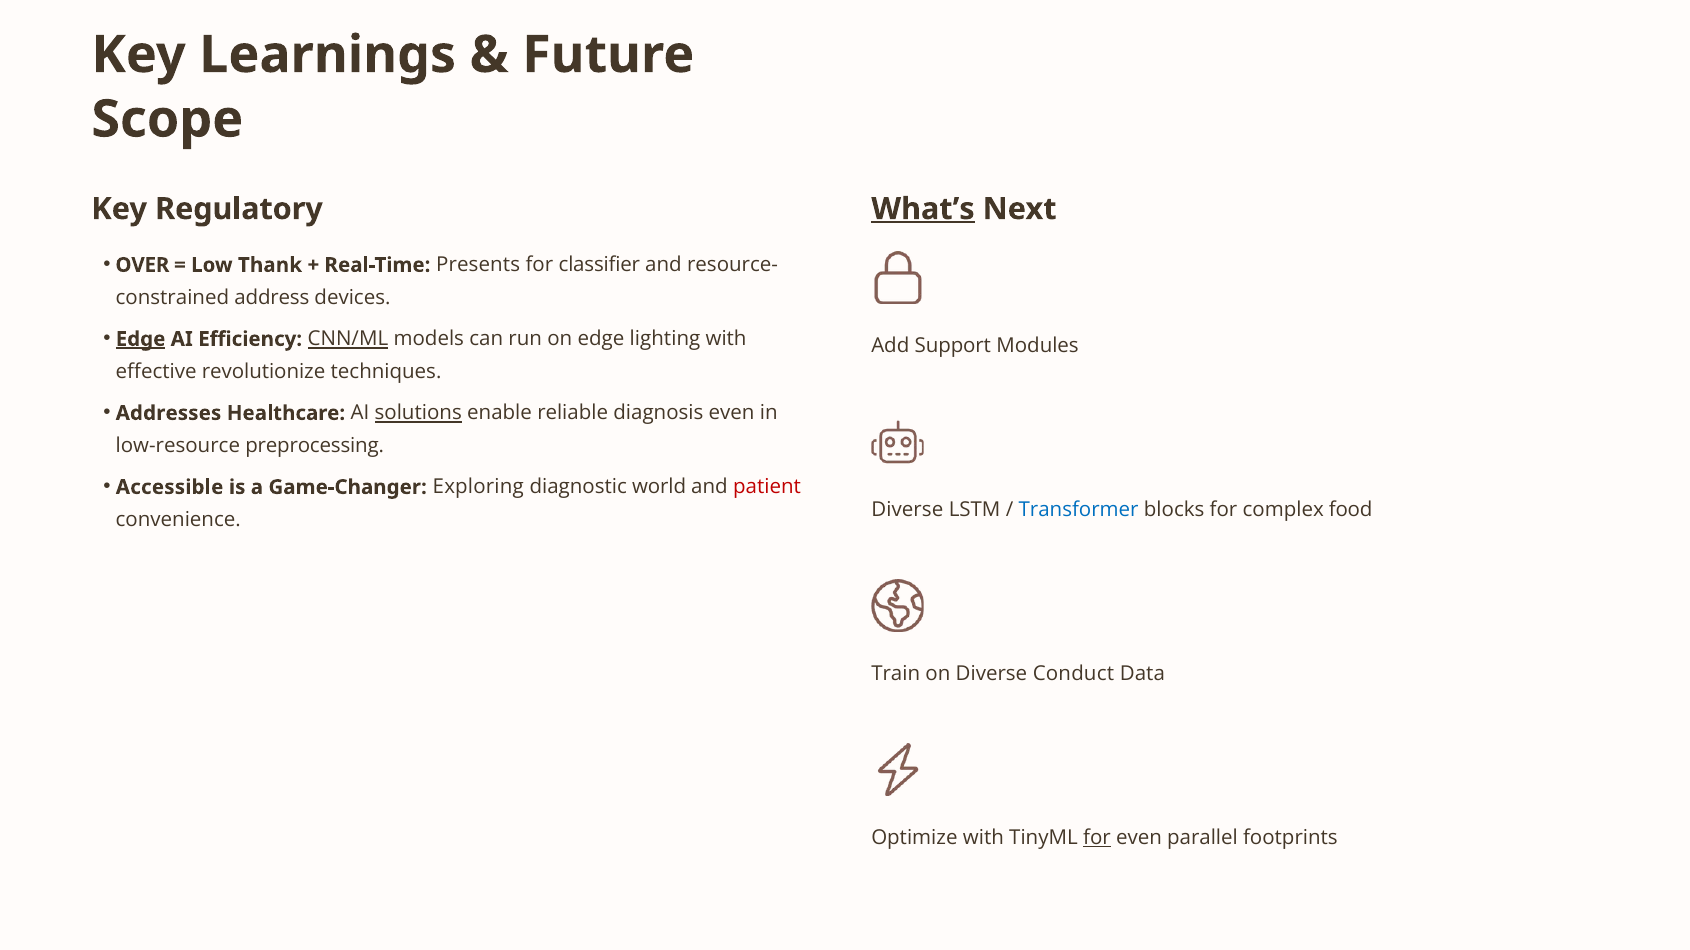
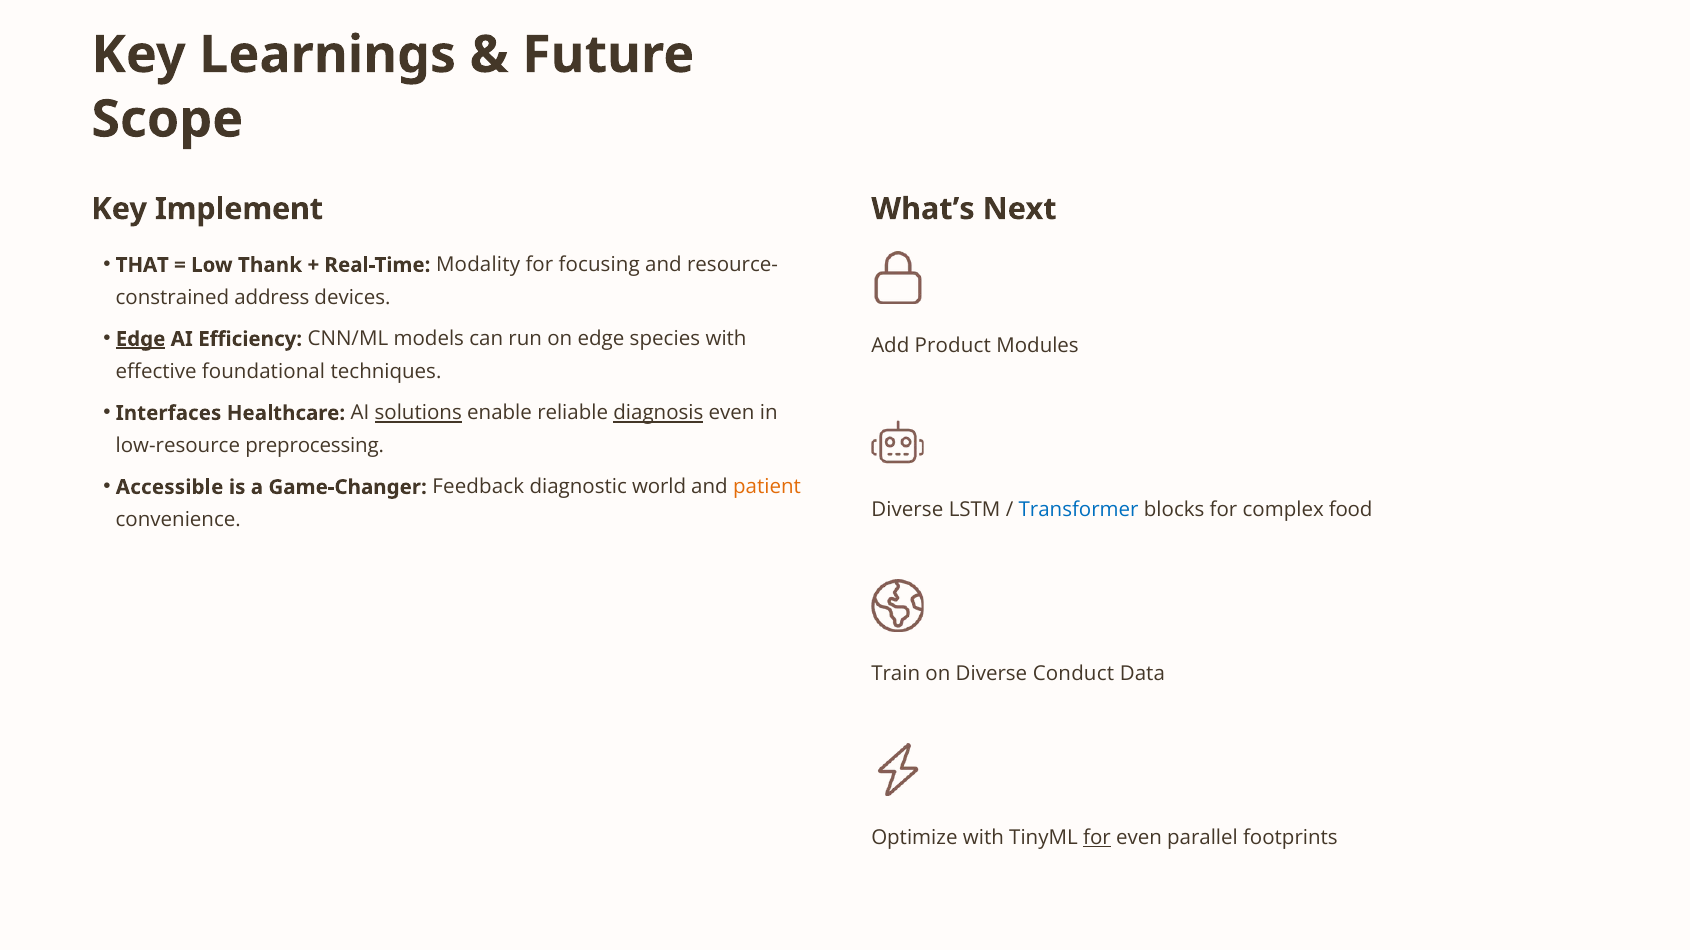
Regulatory: Regulatory -> Implement (239, 209)
What’s underline: present -> none (923, 209)
OVER: OVER -> THAT (142, 265)
Presents: Presents -> Modality (478, 265)
classifier: classifier -> focusing (599, 265)
CNN/ML underline: present -> none (348, 339)
lighting: lighting -> species (665, 339)
Support: Support -> Product (953, 346)
revolutionize: revolutionize -> foundational (264, 372)
Addresses: Addresses -> Interfaces (169, 413)
diagnosis underline: none -> present (658, 413)
Exploring: Exploring -> Feedback (478, 487)
patient colour: red -> orange (767, 487)
